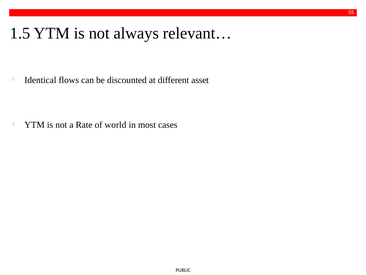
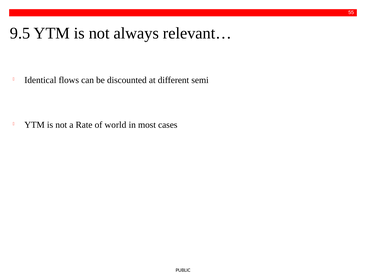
1.5: 1.5 -> 9.5 (20, 33)
asset: asset -> semi (200, 80)
